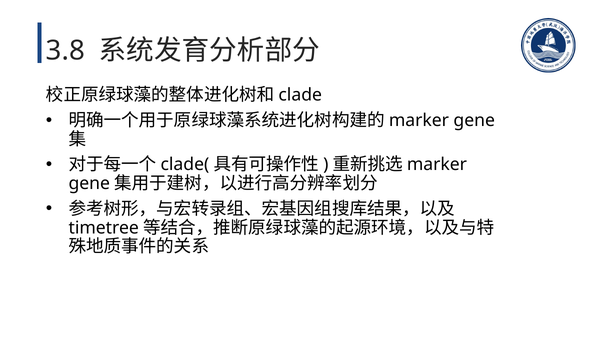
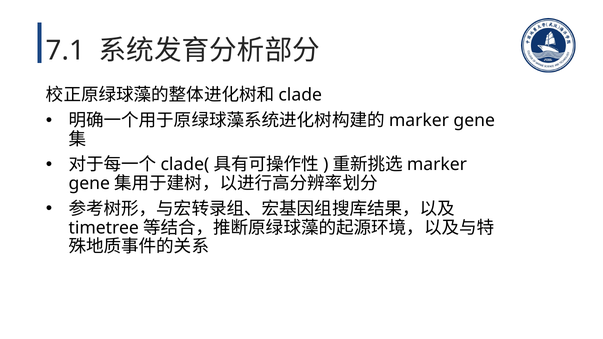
3.8: 3.8 -> 7.1 (65, 51)
